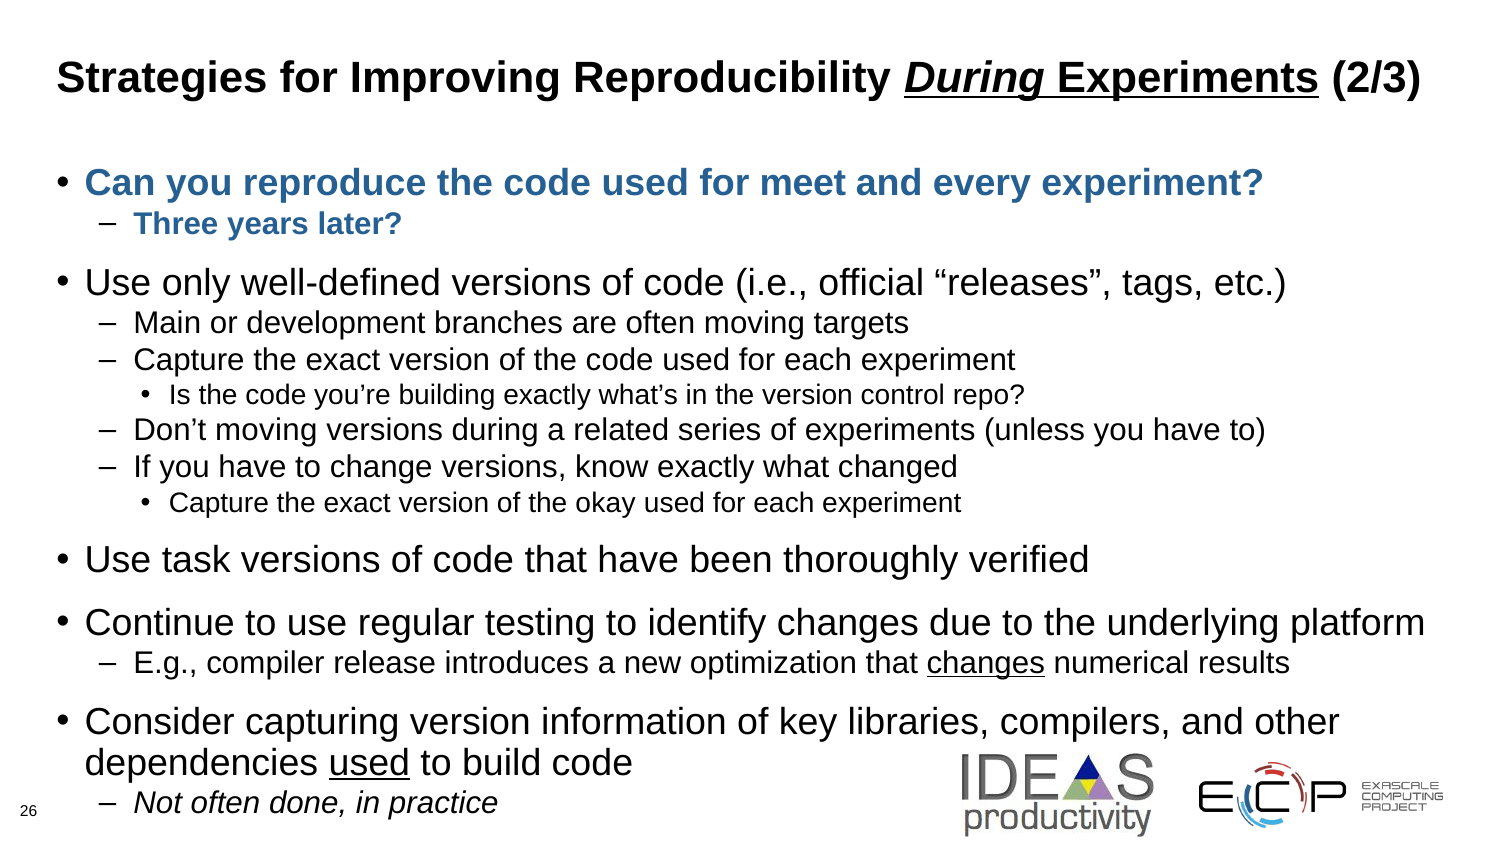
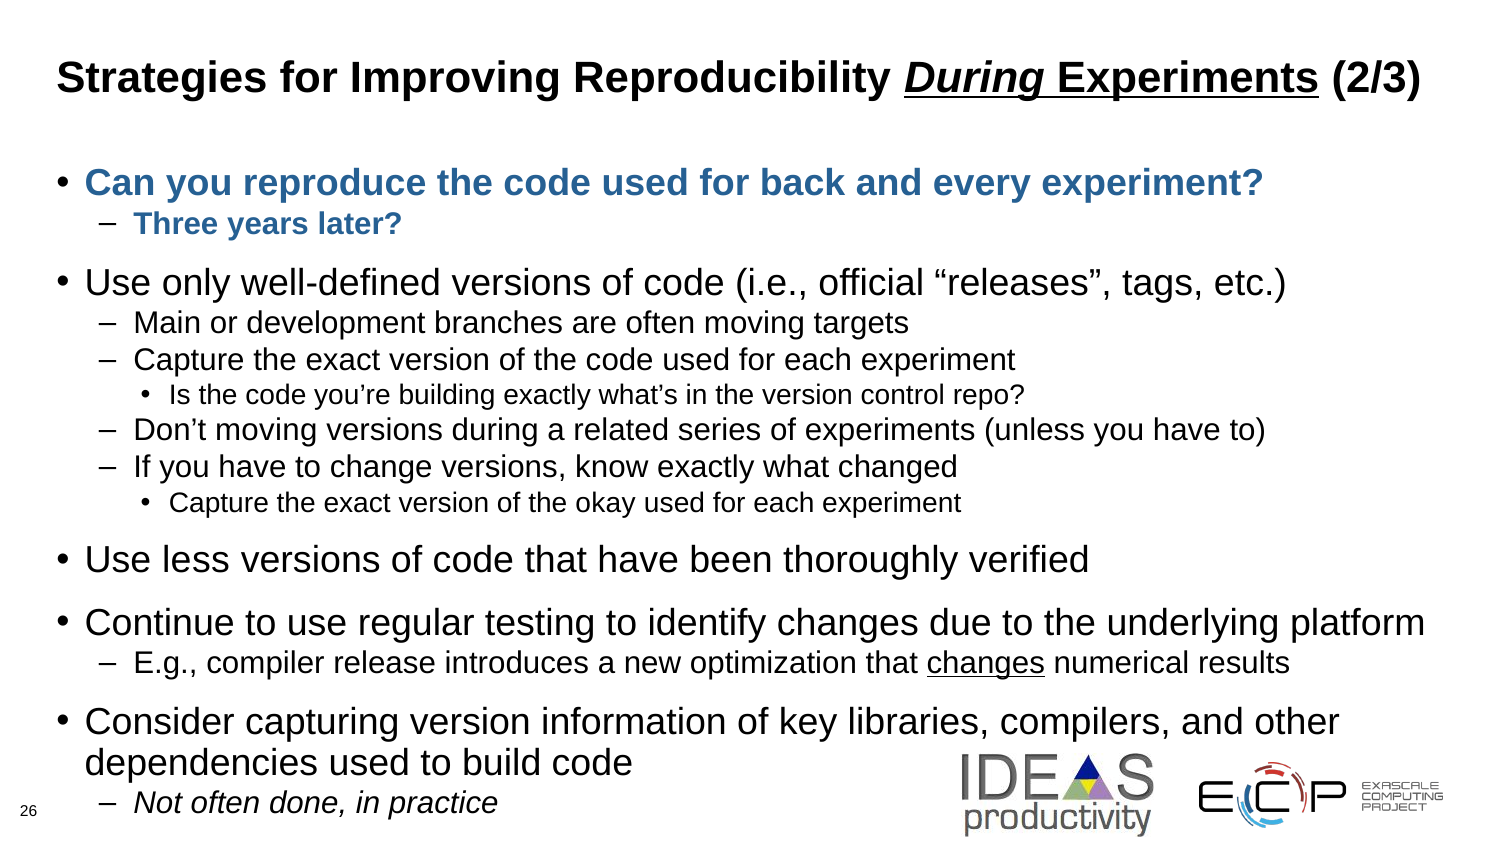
meet: meet -> back (803, 183)
task: task -> less (196, 560)
used underline: present -> none (369, 762)
